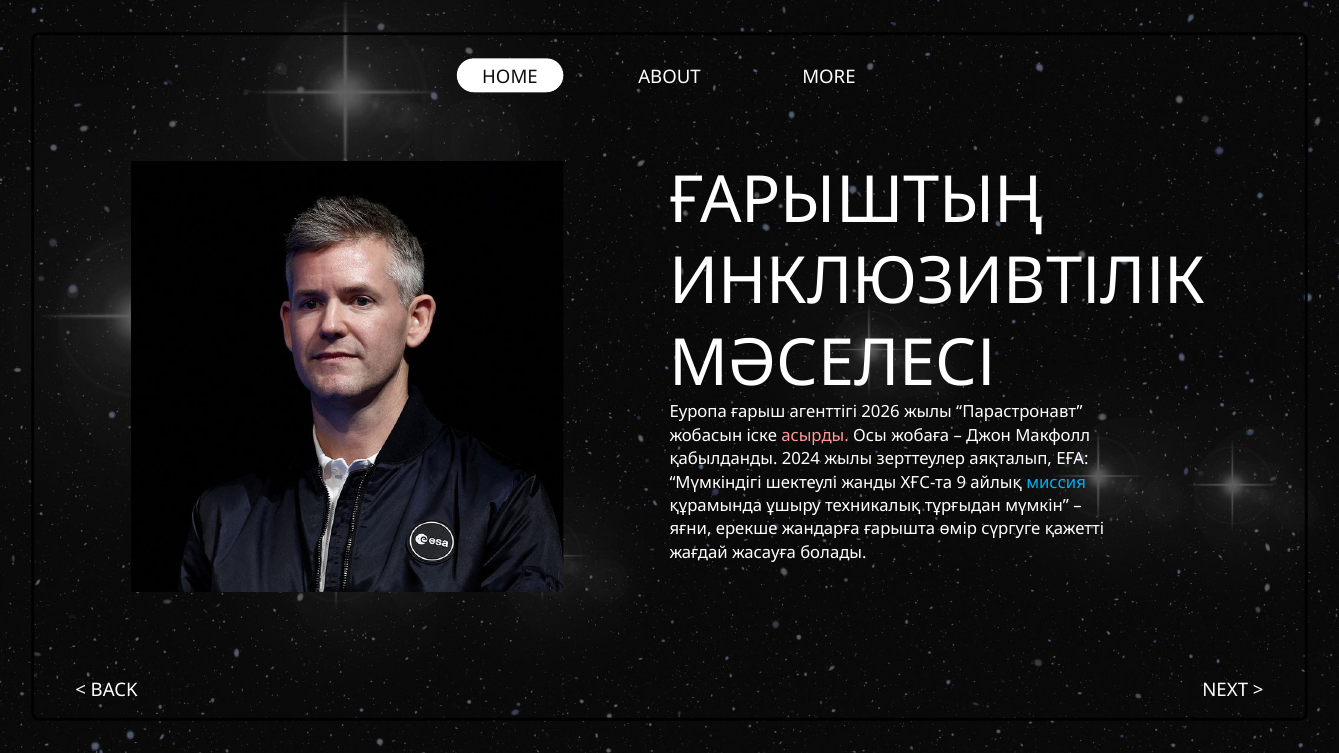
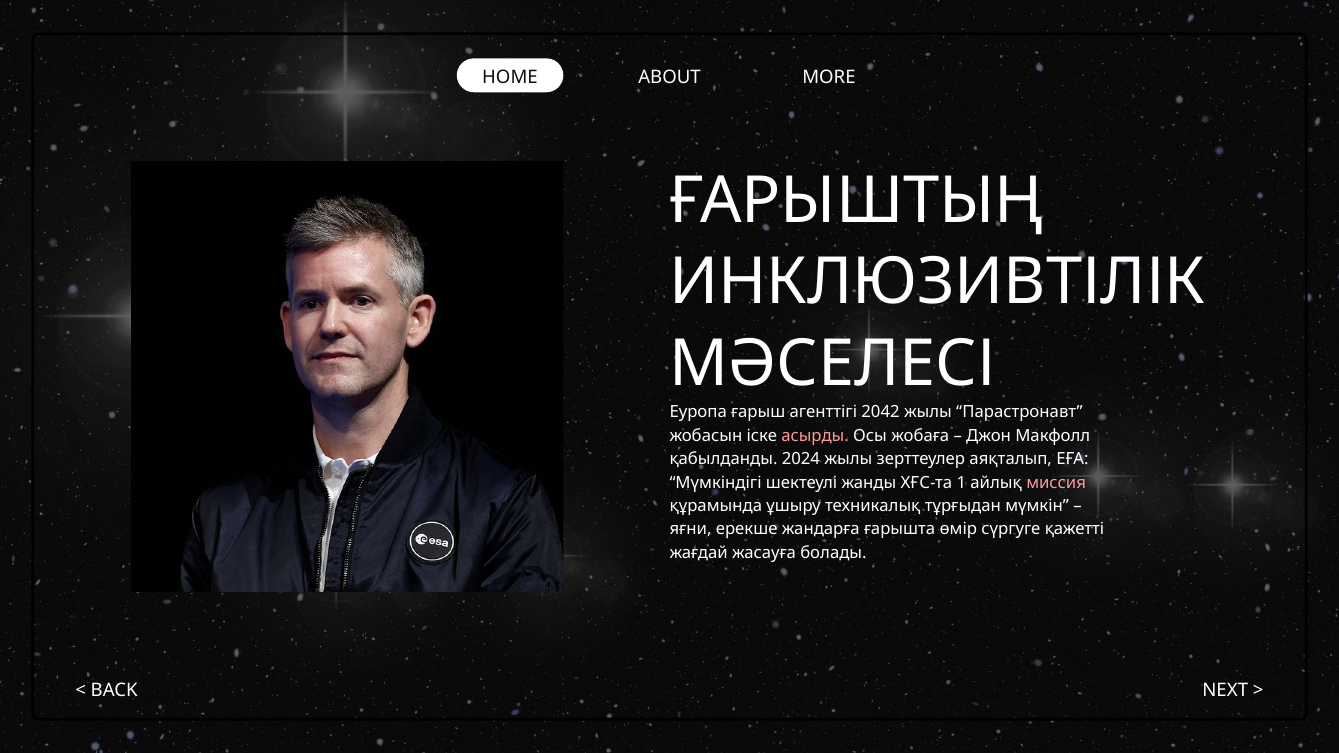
2026: 2026 -> 2042 (881, 412)
9: 9 -> 1 (961, 483)
миссия colour: light blue -> pink (1056, 483)
